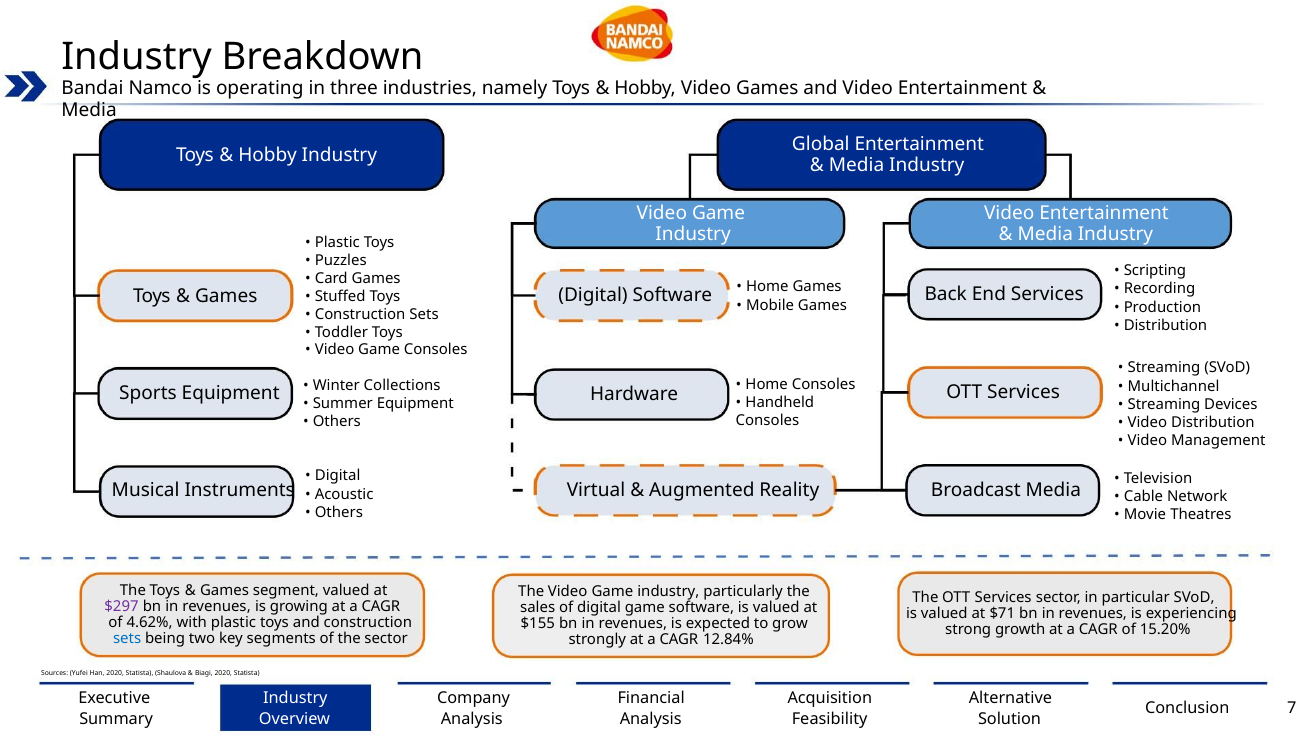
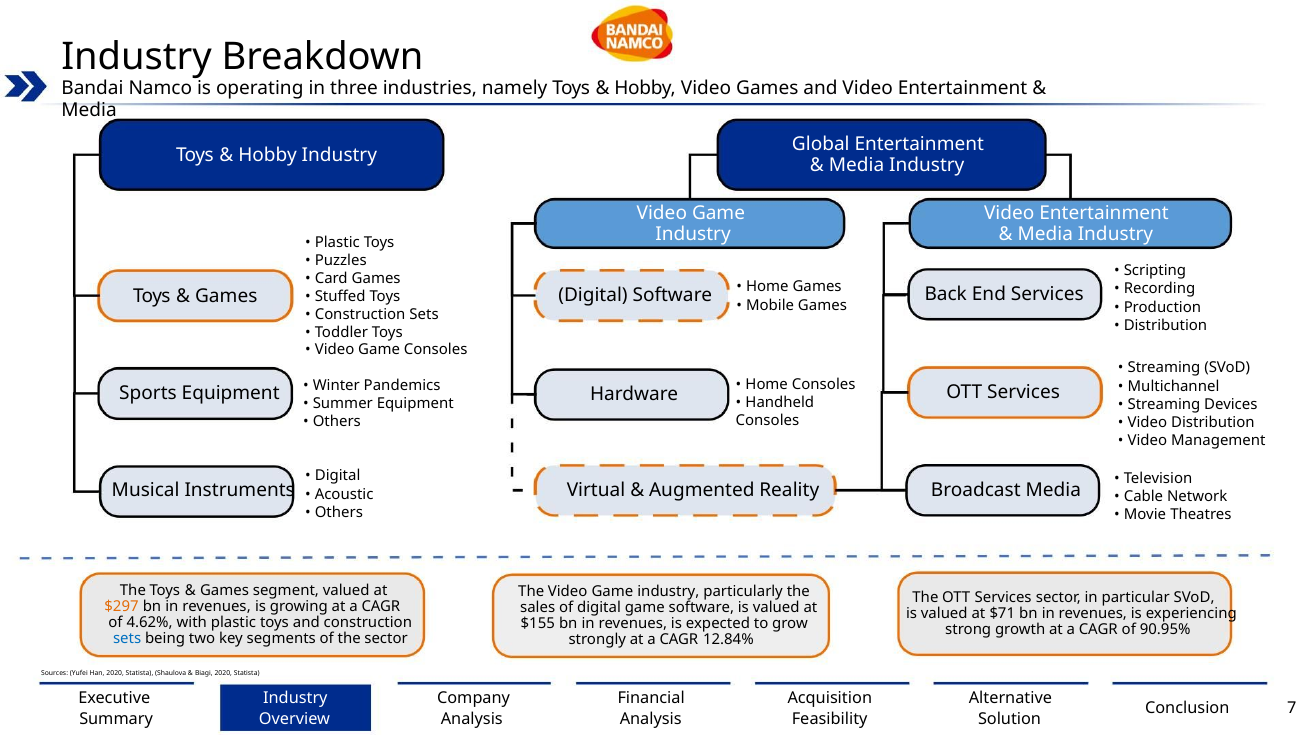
Collections: Collections -> Pandemics (402, 385)
$297 colour: purple -> orange (122, 606)
15.20%: 15.20% -> 90.95% (1165, 629)
